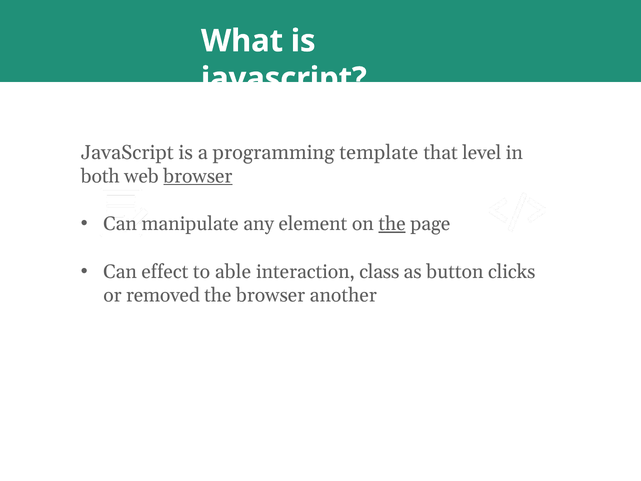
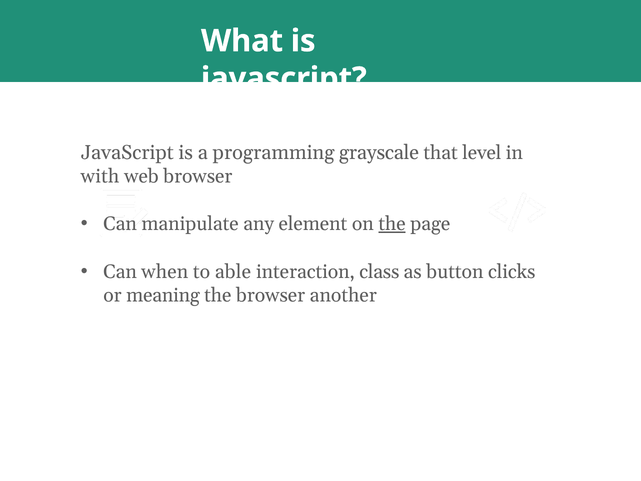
template: template -> grayscale (379, 152)
both: both -> with (100, 176)
browser underline: present -> none (198, 176)
effect: effect -> when (165, 272)
removed: removed -> meaning (163, 295)
